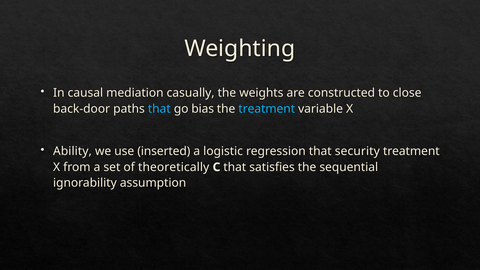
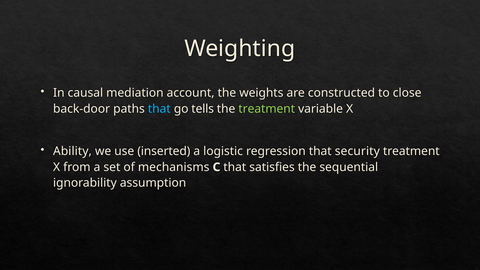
casually: casually -> account (191, 93)
bias: bias -> tells (203, 109)
treatment colour: light blue -> light green (267, 109)
theoretically: theoretically -> mechanisms (174, 167)
